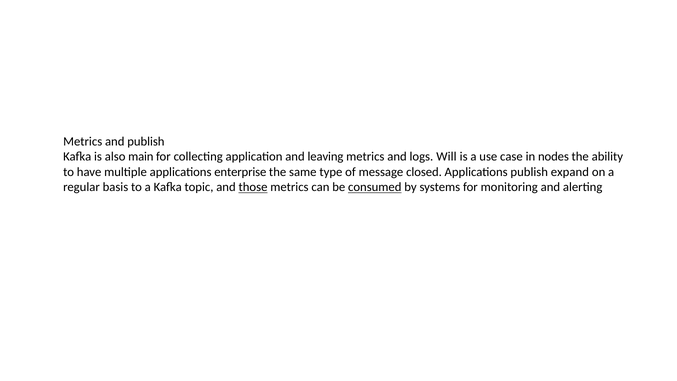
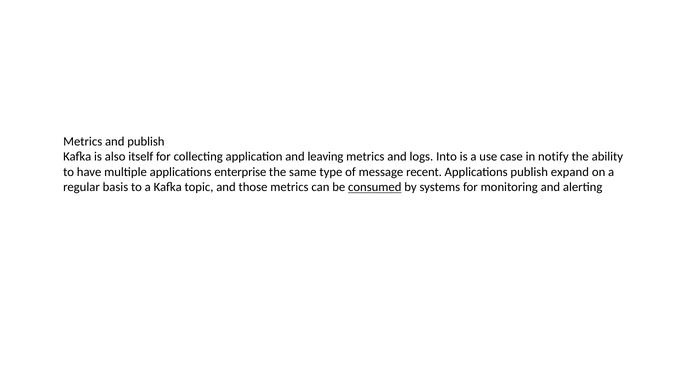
main: main -> itself (141, 157)
Will: Will -> Into (447, 157)
nodes: nodes -> notify (553, 157)
closed: closed -> recent (424, 172)
those underline: present -> none (253, 187)
